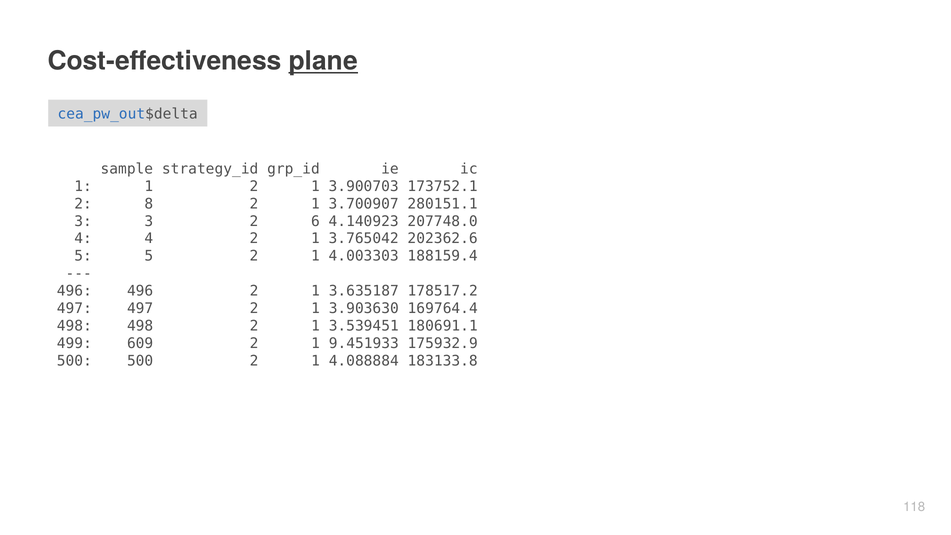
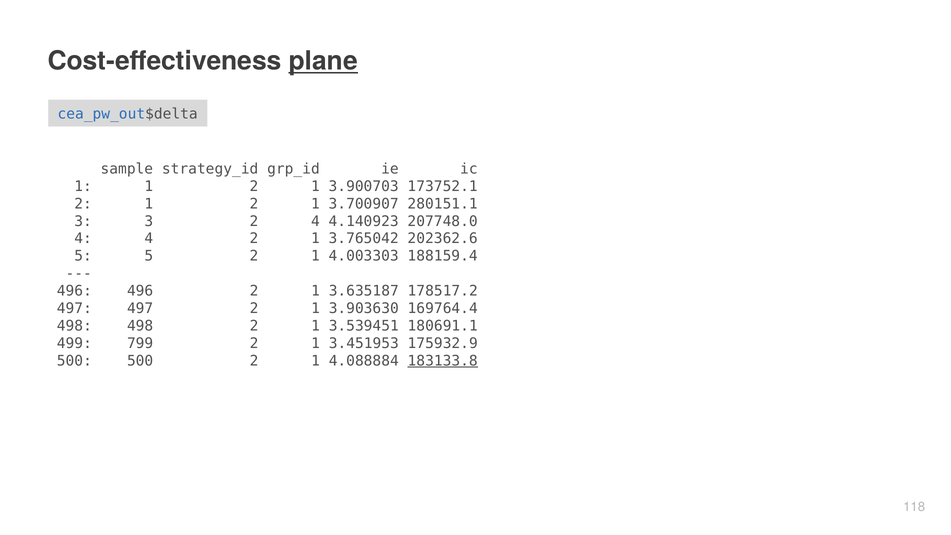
8: 8 -> 1 (149, 204)
2 6: 6 -> 4 (315, 221)
609: 609 -> 799 (140, 343)
9.451933: 9.451933 -> 3.451953 (364, 343)
183133.8 underline: none -> present (443, 361)
